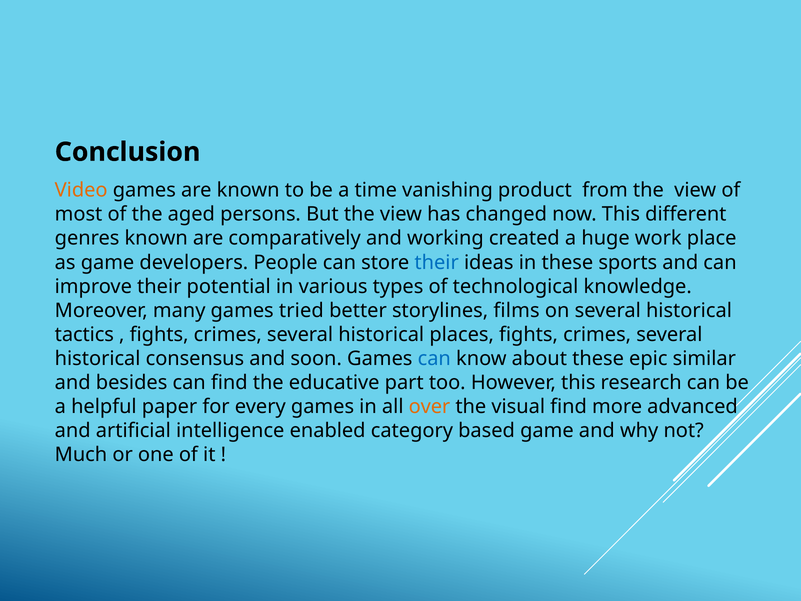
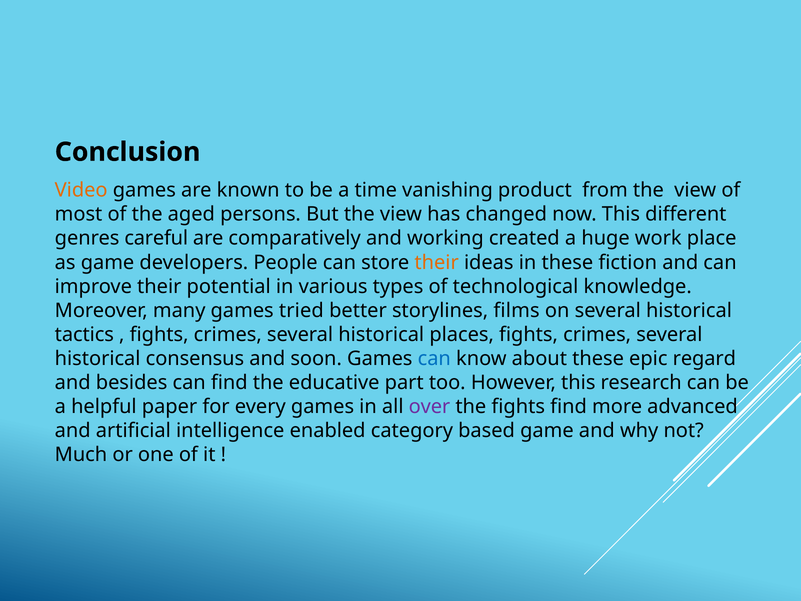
genres known: known -> careful (156, 238)
their colour: blue -> orange (437, 262)
sports: sports -> fiction (628, 262)
similar: similar -> regard (704, 358)
over colour: orange -> purple (429, 406)
the visual: visual -> fights (518, 406)
